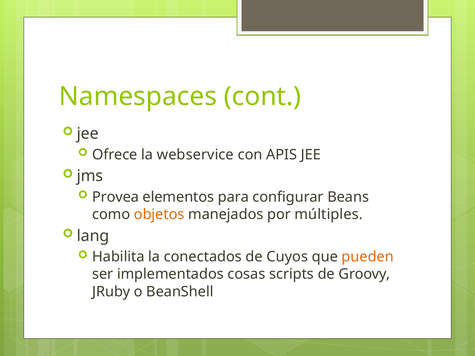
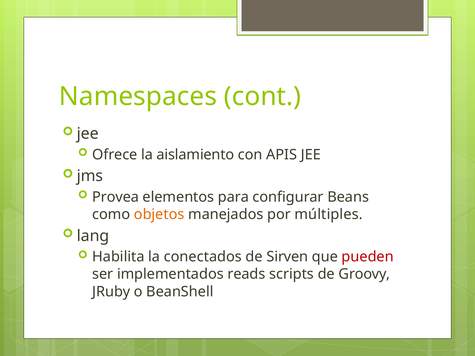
webservice: webservice -> aislamiento (195, 155)
Cuyos: Cuyos -> Sirven (287, 257)
pueden colour: orange -> red (368, 257)
cosas: cosas -> reads (246, 274)
